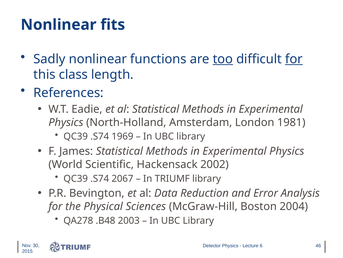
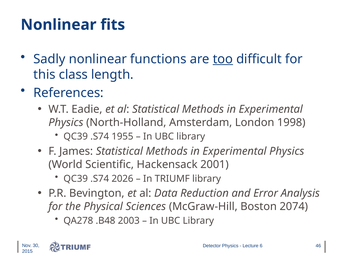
for underline: present -> none (294, 59)
1981: 1981 -> 1998 (291, 122)
1969: 1969 -> 1955 (122, 136)
2002: 2002 -> 2001 (215, 164)
2067: 2067 -> 2026 (122, 178)
2004: 2004 -> 2074 (294, 206)
